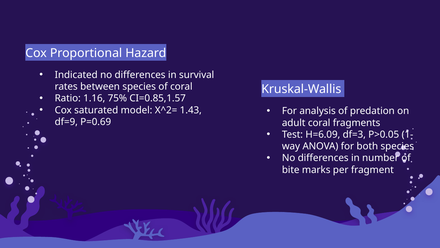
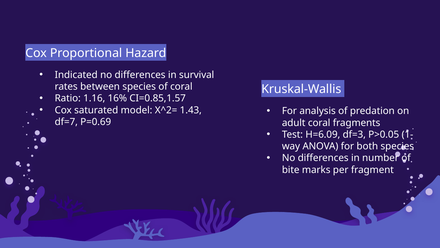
75%: 75% -> 16% (117, 98)
df=9: df=9 -> df=7 (66, 122)
